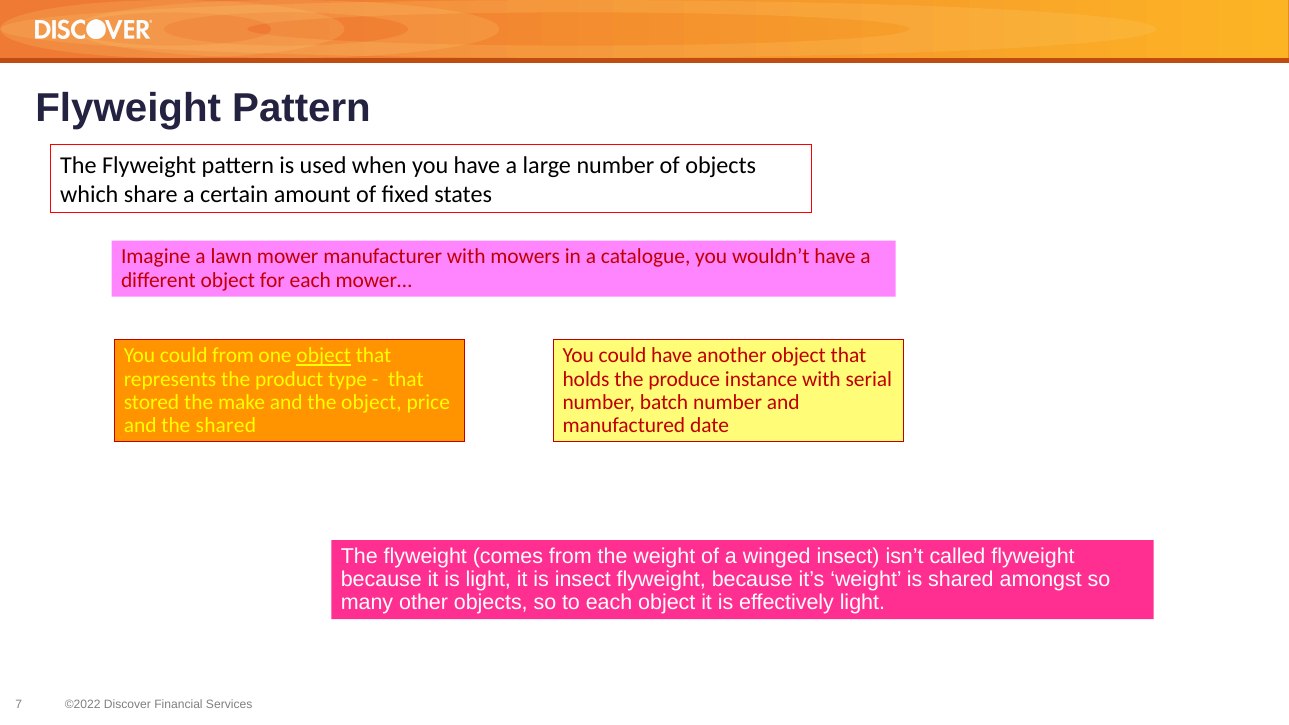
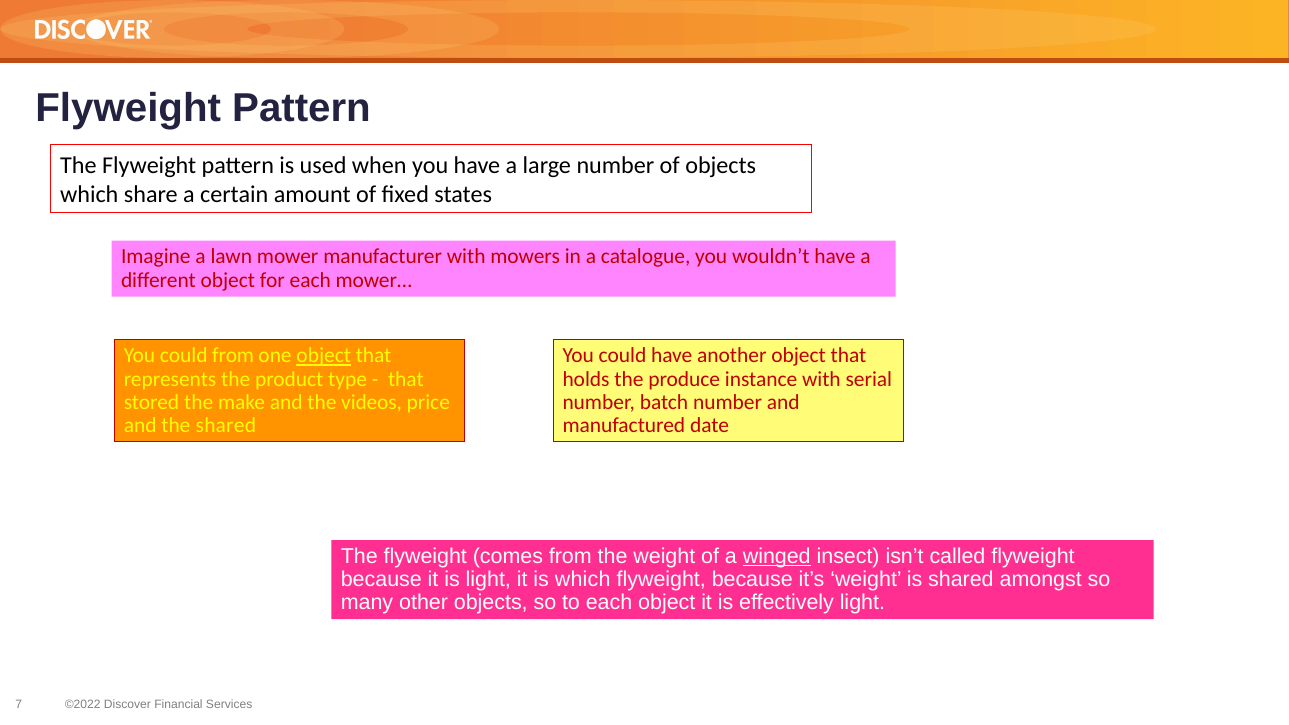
the object: object -> videos (372, 402)
winged underline: none -> present (777, 556)
is insect: insect -> which (583, 580)
